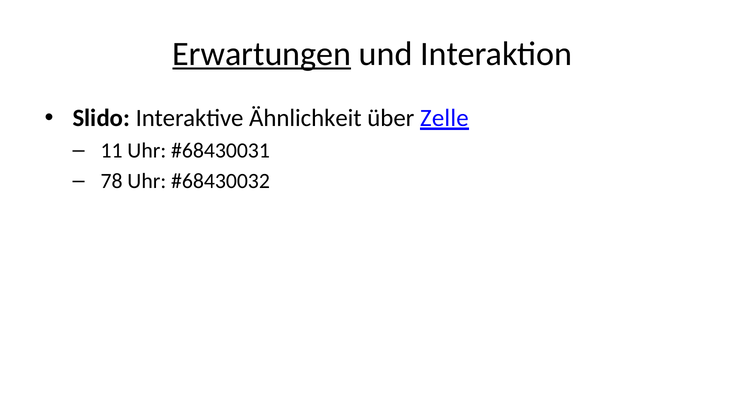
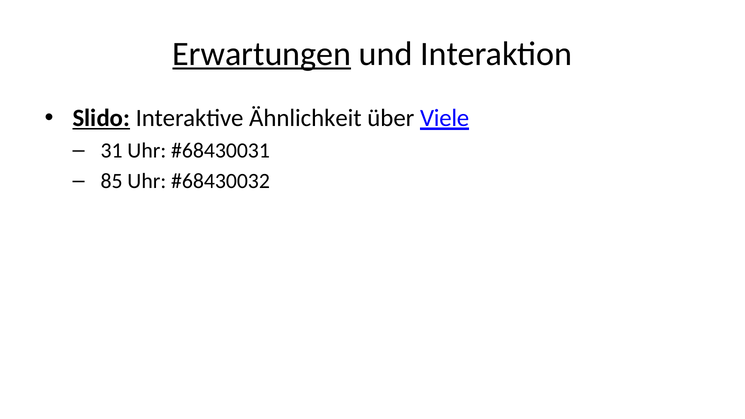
Slido underline: none -> present (101, 118)
Zelle: Zelle -> Viele (445, 118)
11: 11 -> 31 (112, 151)
78: 78 -> 85 (112, 181)
